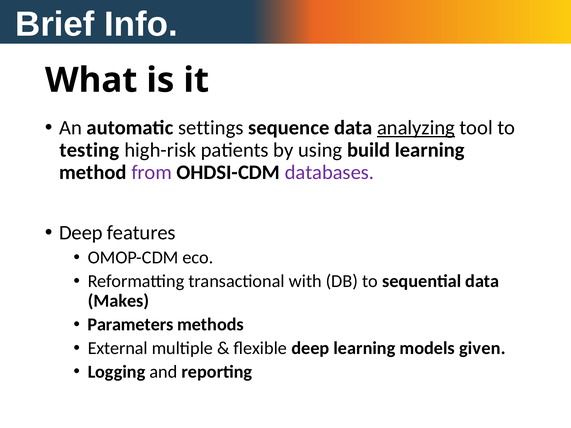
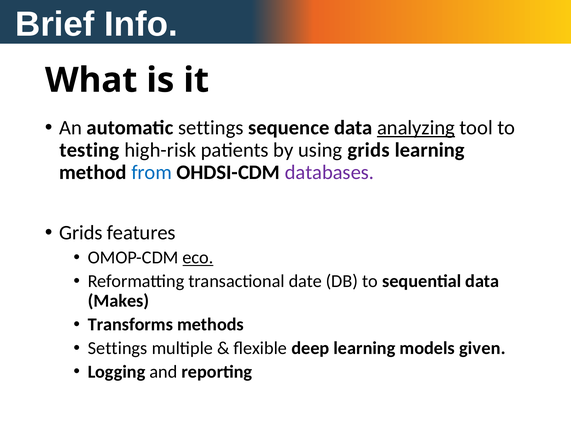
using build: build -> grids (369, 150)
from colour: purple -> blue (152, 172)
Deep: Deep -> Grids (81, 233)
eco underline: none -> present (198, 258)
with: with -> date (305, 281)
Parameters: Parameters -> Transforms (130, 325)
External: External -> Settings (118, 348)
